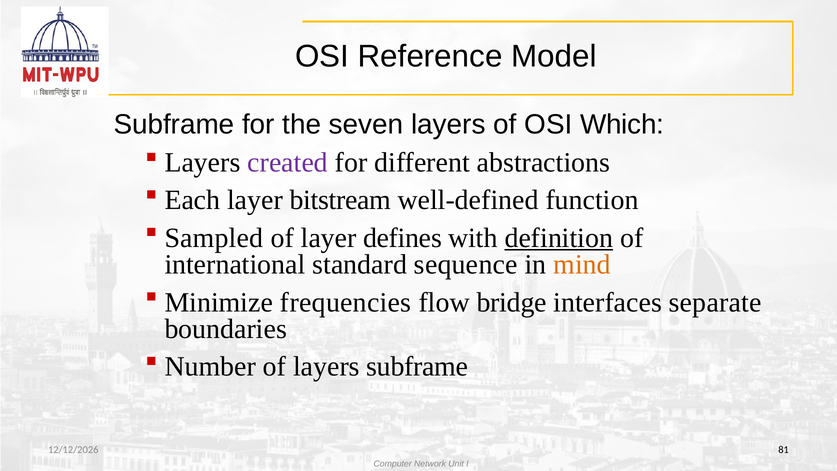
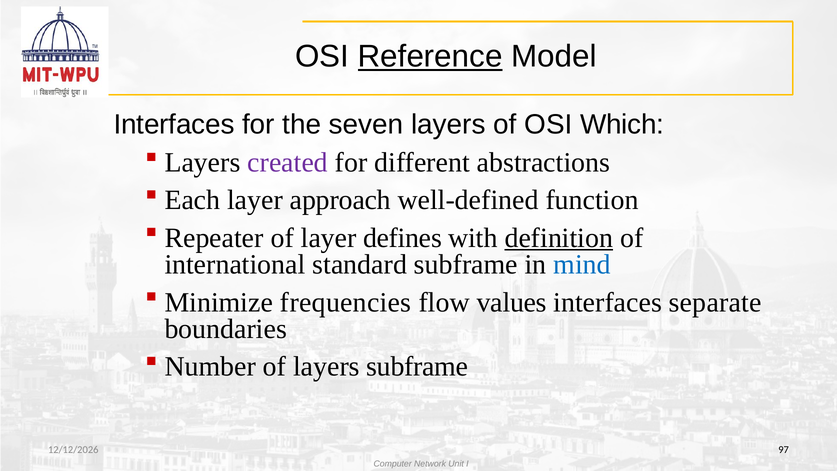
Reference underline: none -> present (430, 57)
Subframe: Subframe -> Interfaces (174, 125)
bitstream: bitstream -> approach (340, 200)
Sampled: Sampled -> Repeater (214, 238)
standard sequence: sequence -> subframe (466, 265)
mind colour: orange -> blue (582, 265)
bridge: bridge -> values (512, 302)
81: 81 -> 97 (784, 450)
